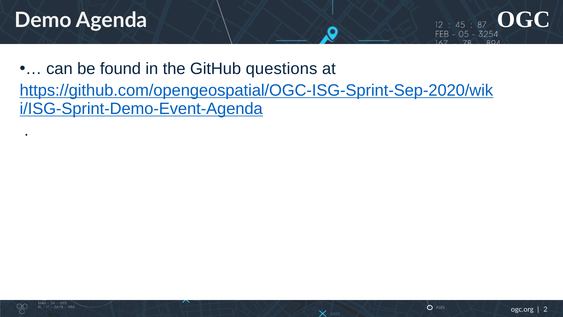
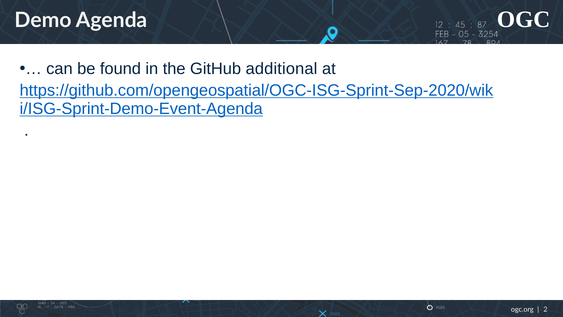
questions: questions -> additional (281, 69)
